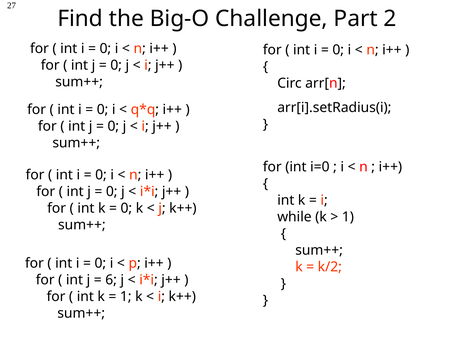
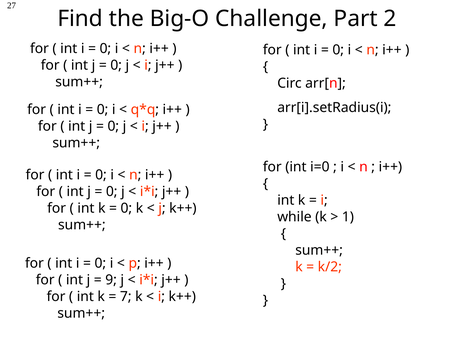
6: 6 -> 9 (111, 280)
1: 1 -> 7 (126, 296)
